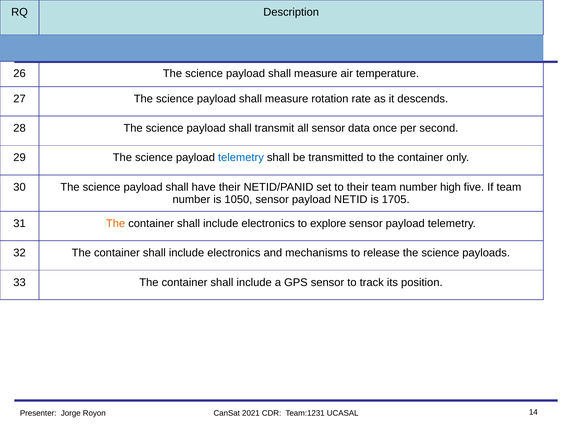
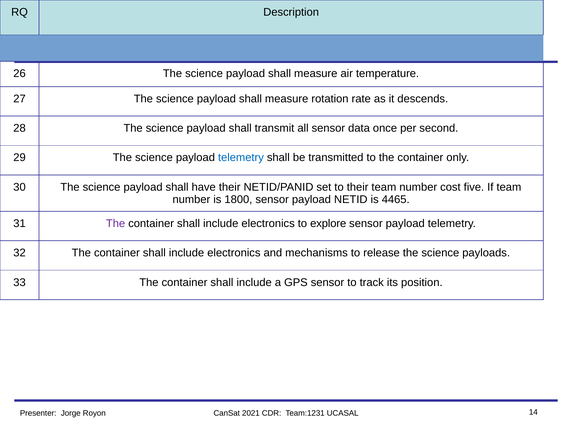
high: high -> cost (450, 187)
1050: 1050 -> 1800 (238, 200)
1705: 1705 -> 4465 (396, 200)
The colour: orange -> purple (116, 223)
